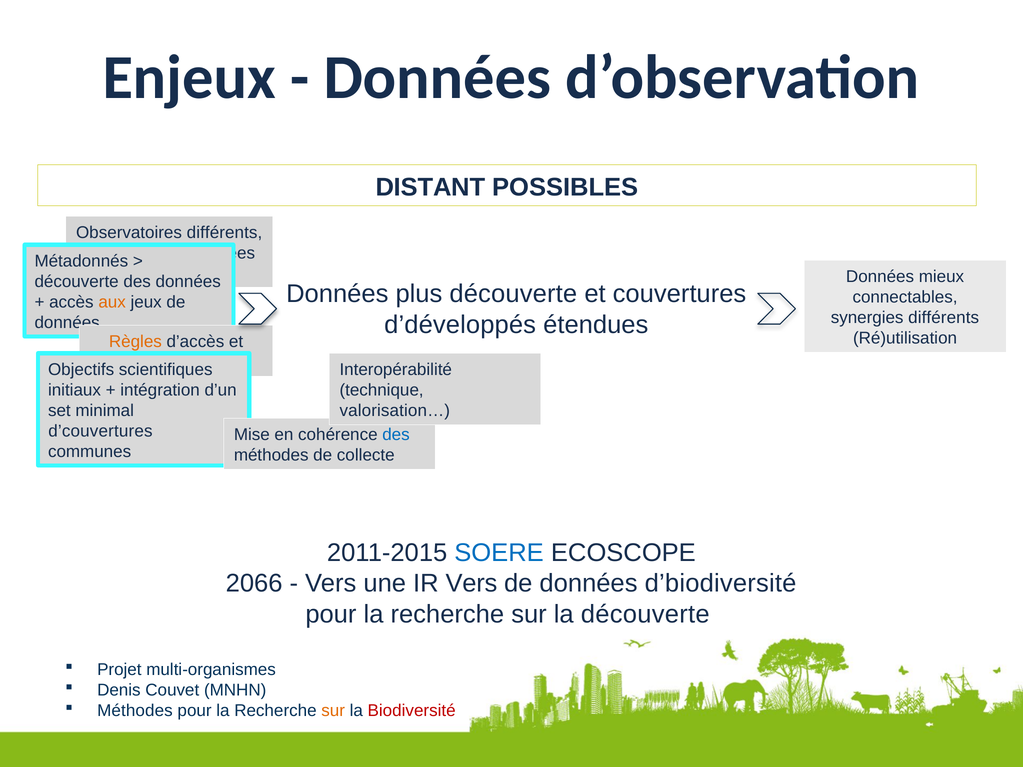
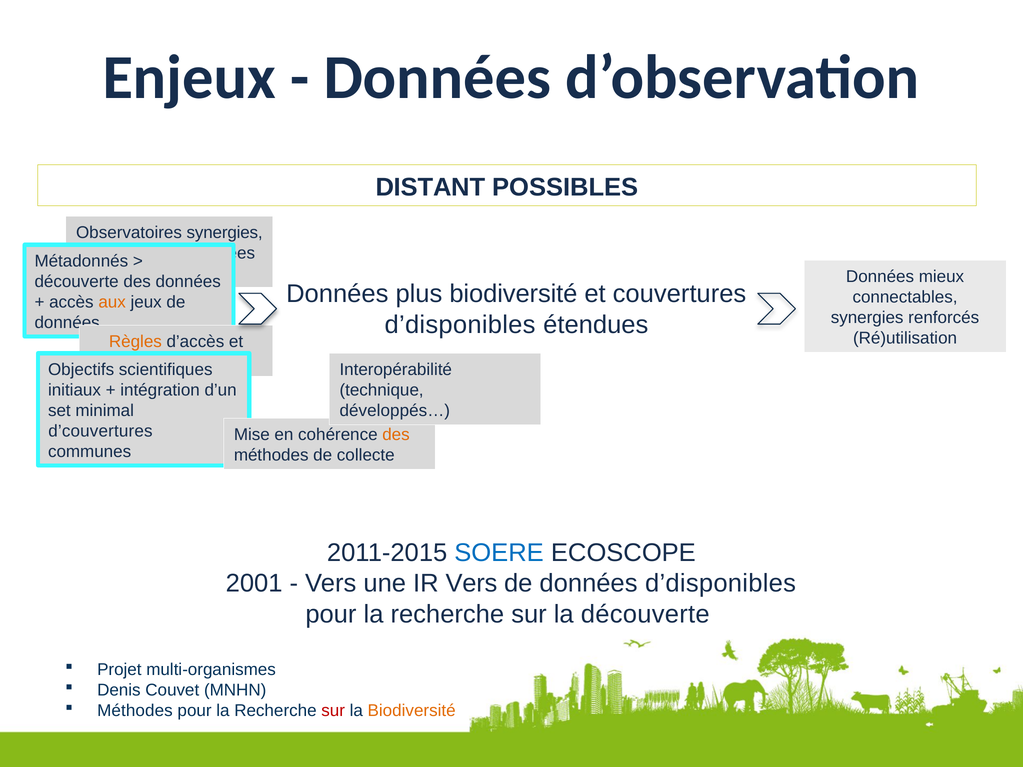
Observatoires différents: différents -> synergies (225, 233)
plus découverte: découverte -> biodiversité (513, 294)
synergies différents: différents -> renforcés (944, 318)
d’développés: d’développés -> d’disponibles (460, 325)
valorisation…: valorisation… -> développés… (395, 411)
des colour: blue -> orange (396, 435)
2066: 2066 -> 2001 (254, 584)
données d’biodiversité: d’biodiversité -> d’disponibles (721, 584)
sur colour: orange -> red (333, 711)
Biodiversité colour: red -> orange (412, 711)
